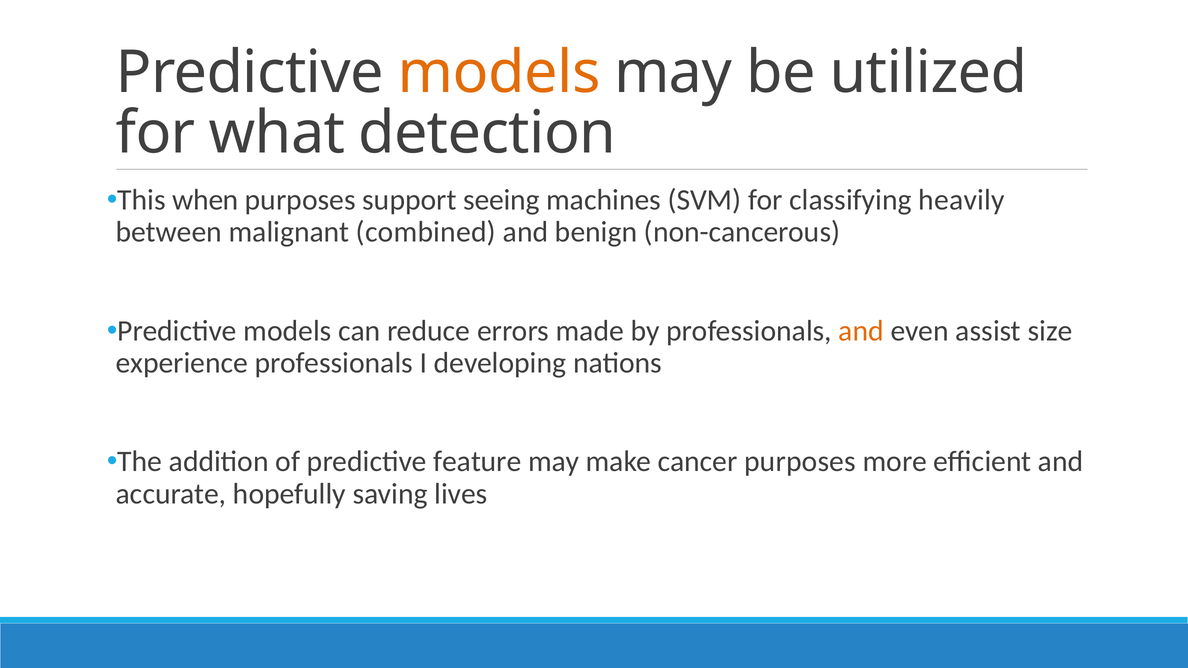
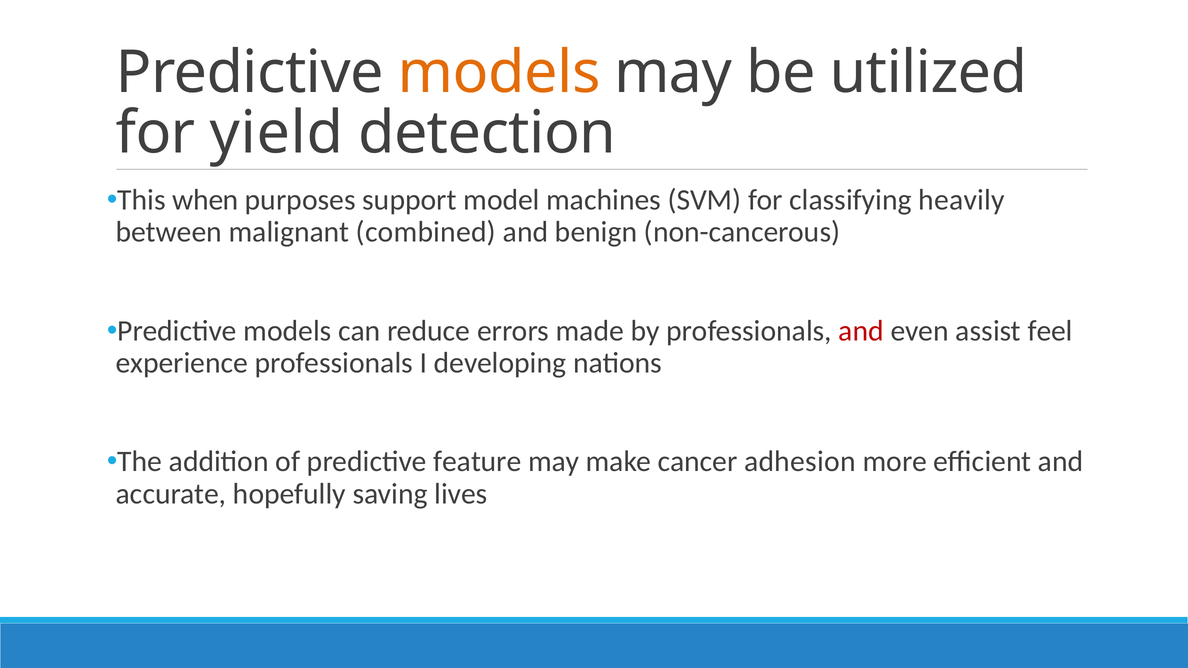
what: what -> yield (276, 133)
seeing: seeing -> model (501, 200)
and colour: orange -> red (861, 331)
size: size -> feel (1050, 331)
cancer purposes: purposes -> adhesion (800, 462)
